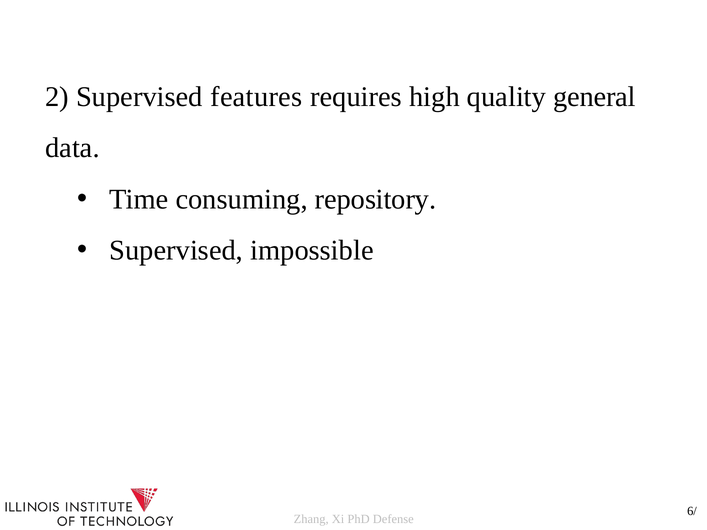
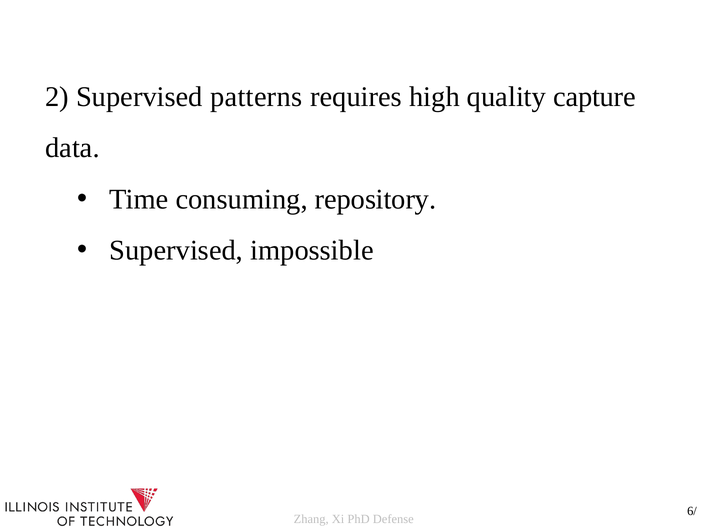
features: features -> patterns (256, 97)
general: general -> capture (594, 97)
